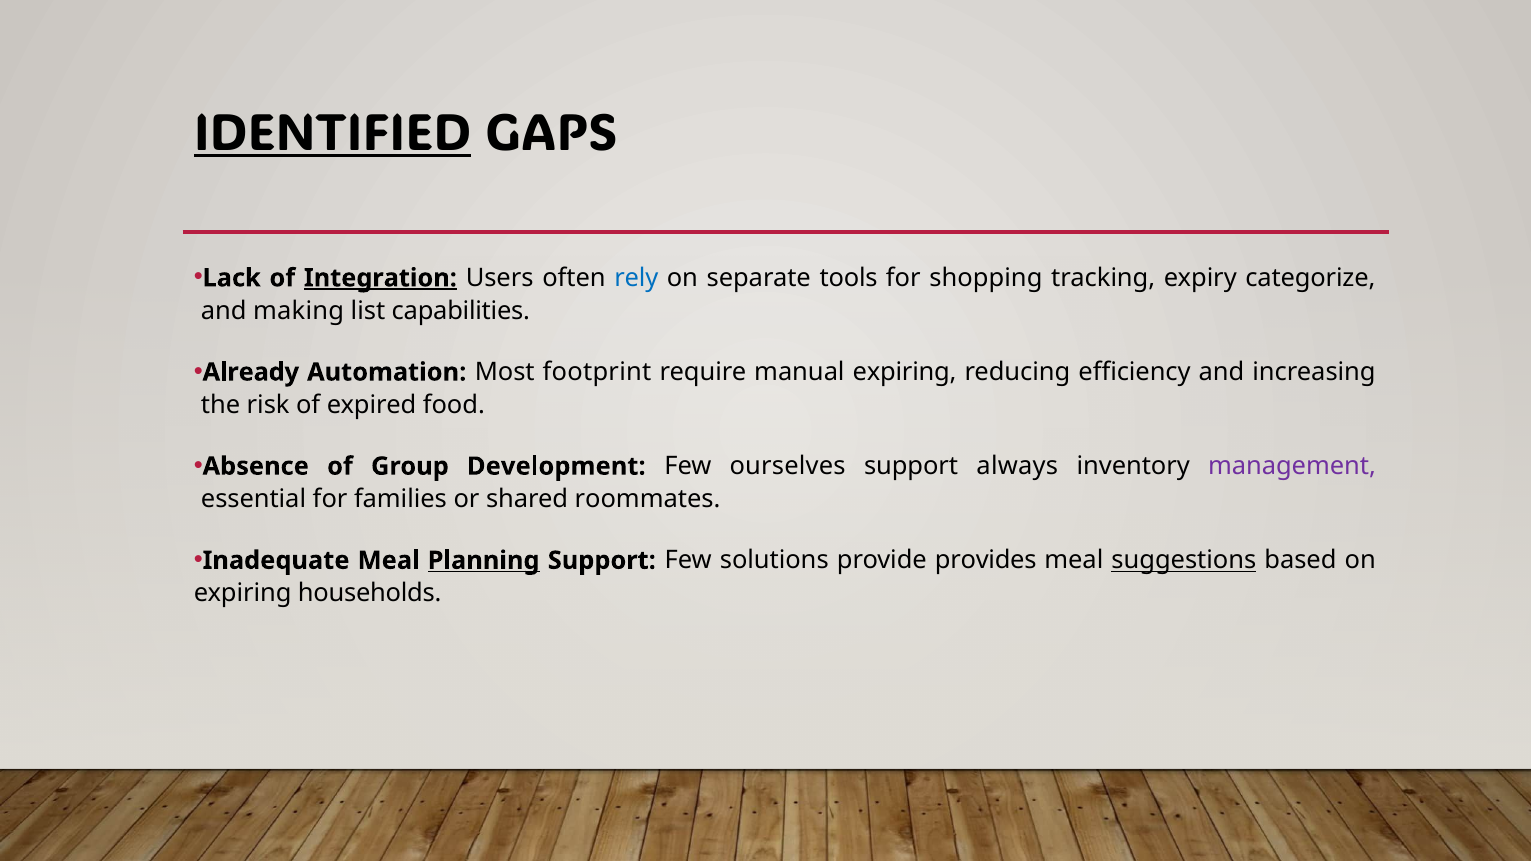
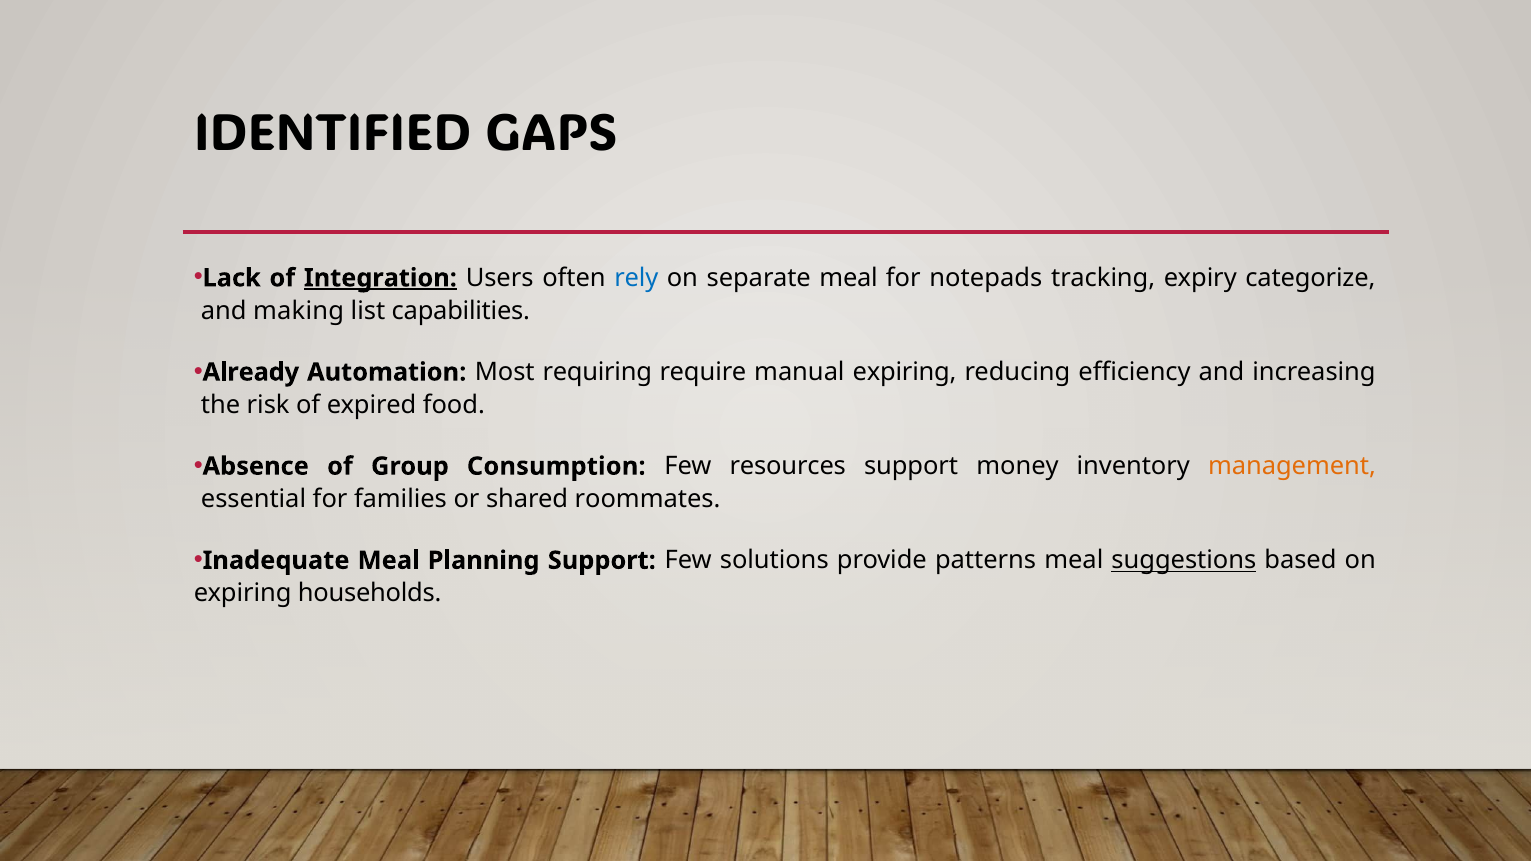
IDENTIFIED underline: present -> none (333, 134)
separate tools: tools -> meal (849, 278)
shopping: shopping -> notepads (986, 278)
footprint: footprint -> requiring (597, 372)
Development: Development -> Consumption (556, 466)
ourselves: ourselves -> resources (788, 466)
always: always -> money (1017, 466)
management colour: purple -> orange (1292, 466)
Planning underline: present -> none (484, 561)
provides: provides -> patterns (986, 561)
